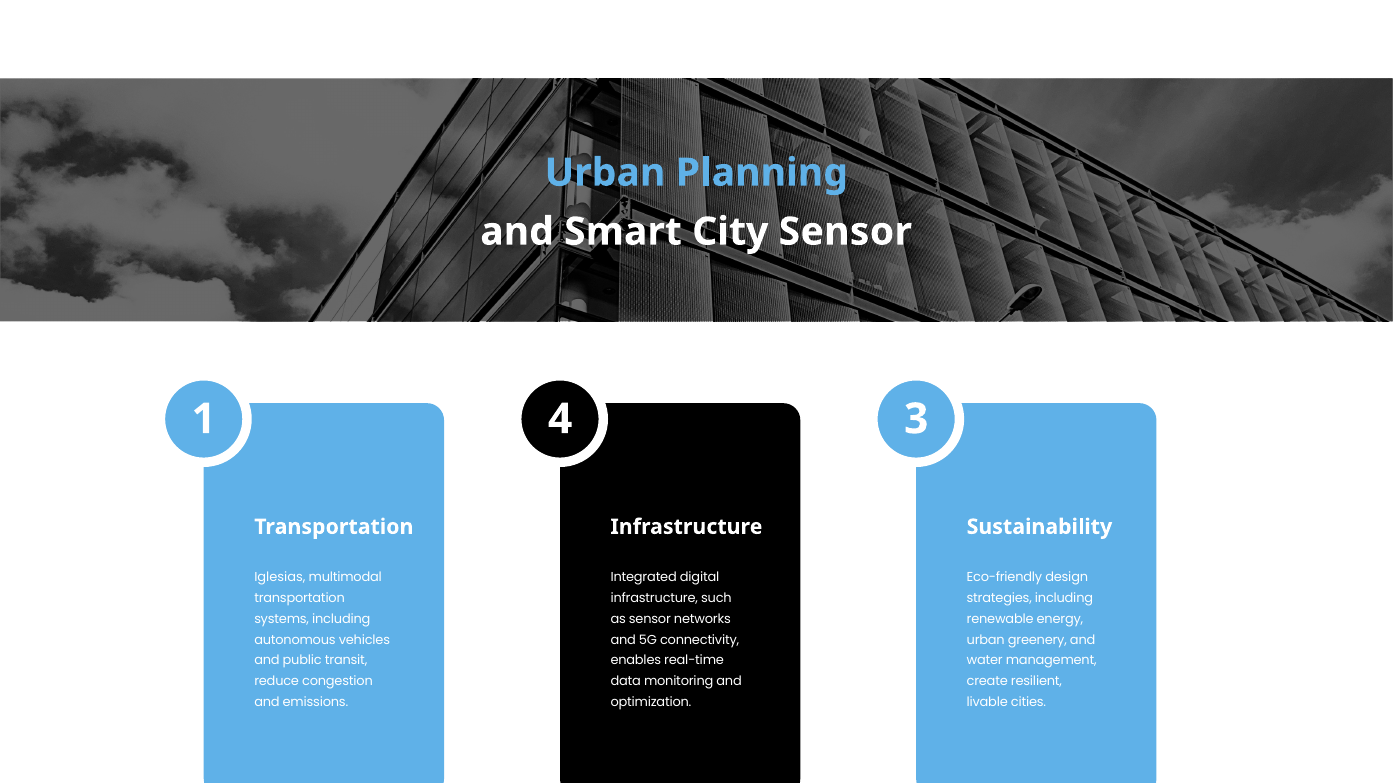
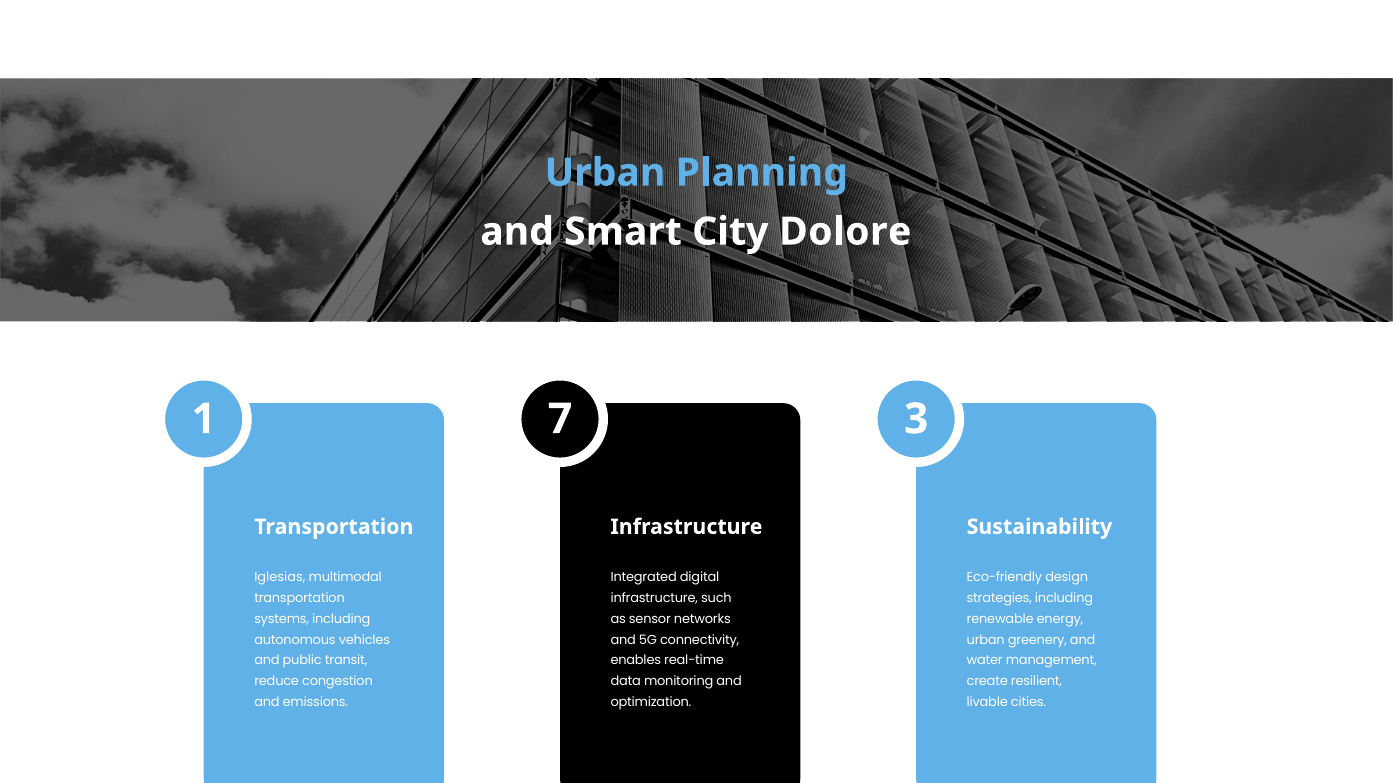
City Sensor: Sensor -> Dolore (845, 232)
4: 4 -> 7 (560, 419)
